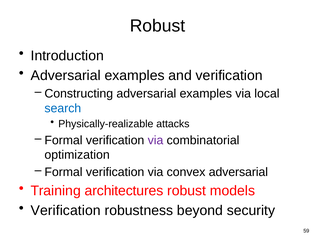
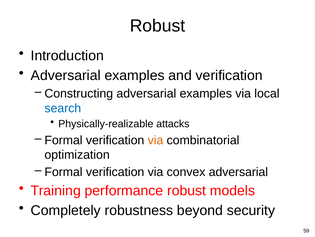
via colour: purple -> orange (156, 140)
architectures: architectures -> performance (124, 190)
Verification: Verification -> Completely (66, 210)
